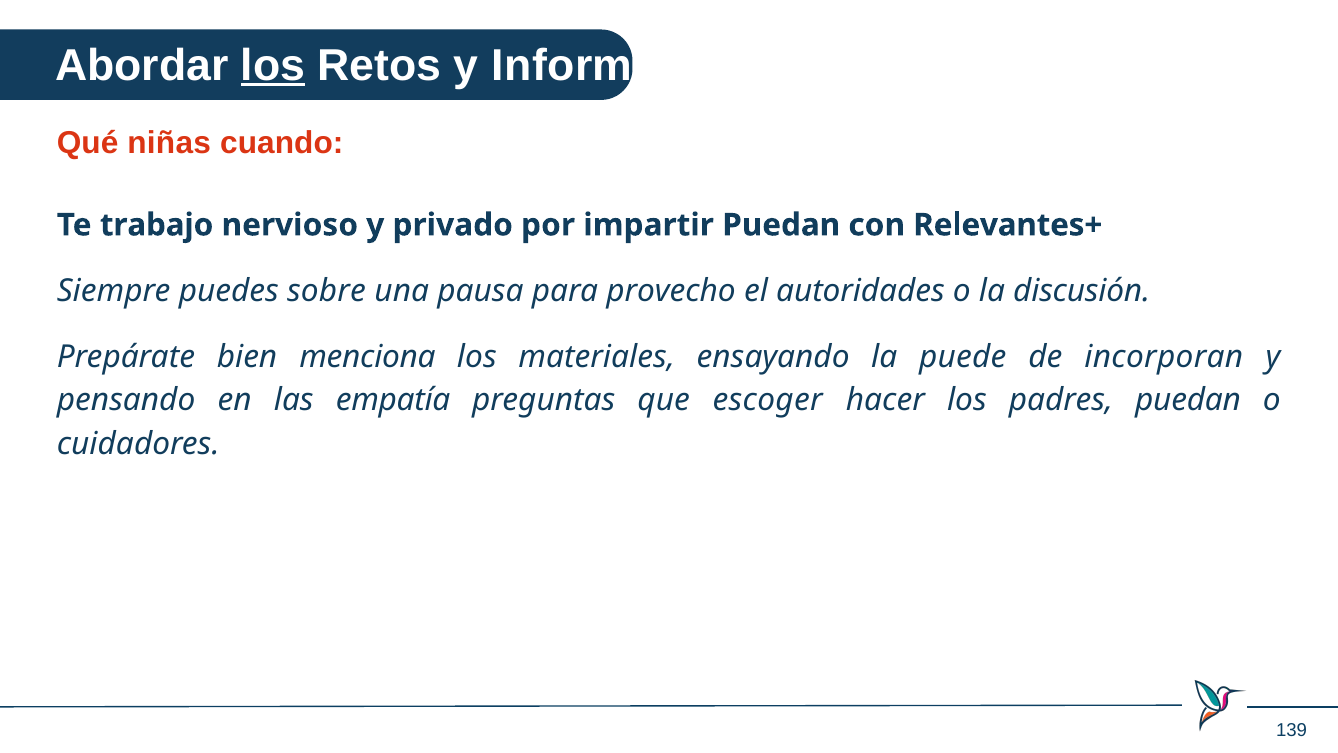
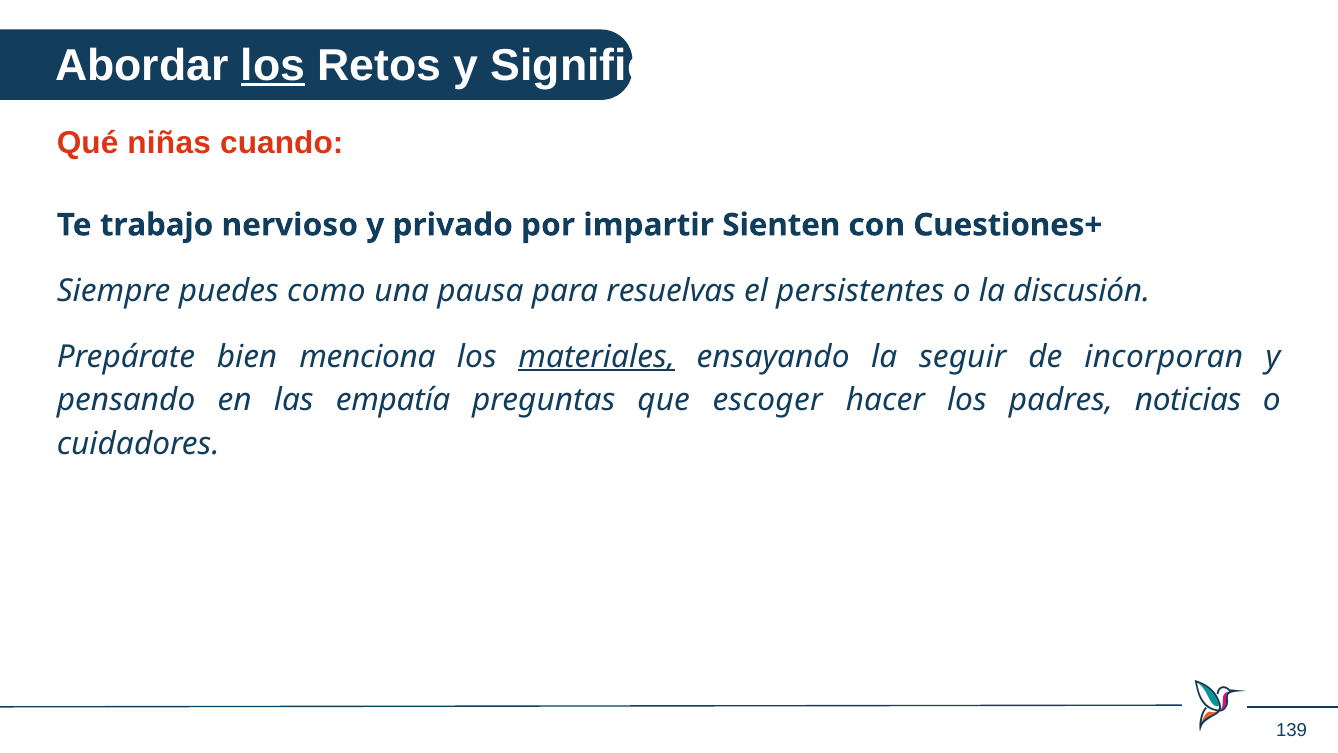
Informar: Informar -> Significa (584, 65)
impartir Puedan: Puedan -> Sienten (781, 225)
Relevantes+: Relevantes+ -> Cuestiones+ (1008, 225)
sobre: sobre -> como (326, 291)
provecho: provecho -> resuelvas (671, 291)
autoridades: autoridades -> persistentes (860, 291)
materiales underline: none -> present (597, 357)
puede: puede -> seguir (963, 357)
padres puedan: puedan -> noticias (1188, 400)
